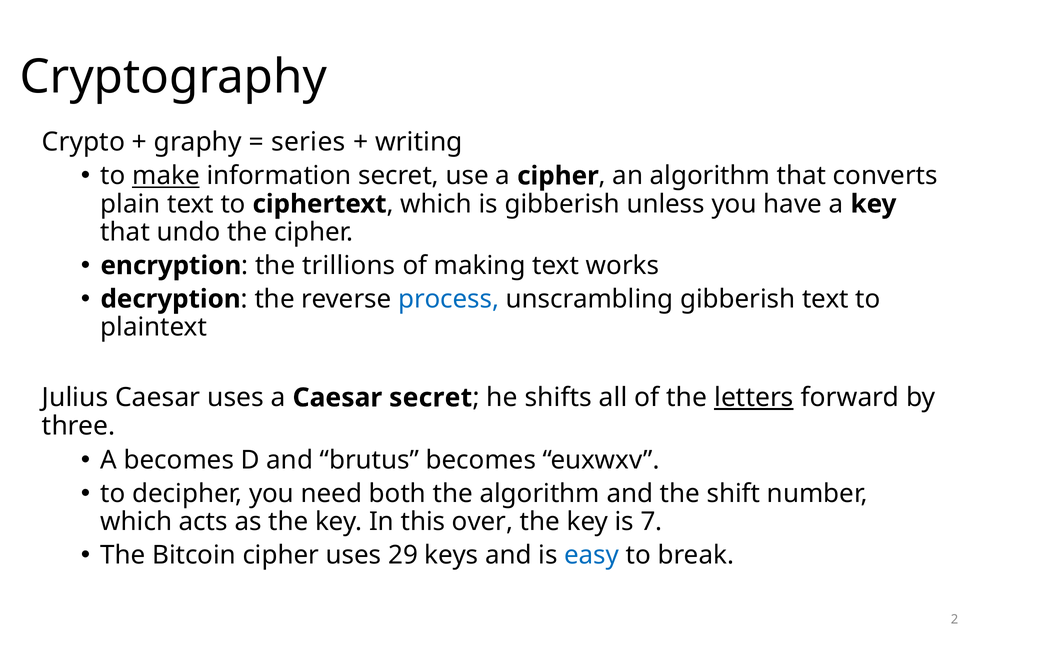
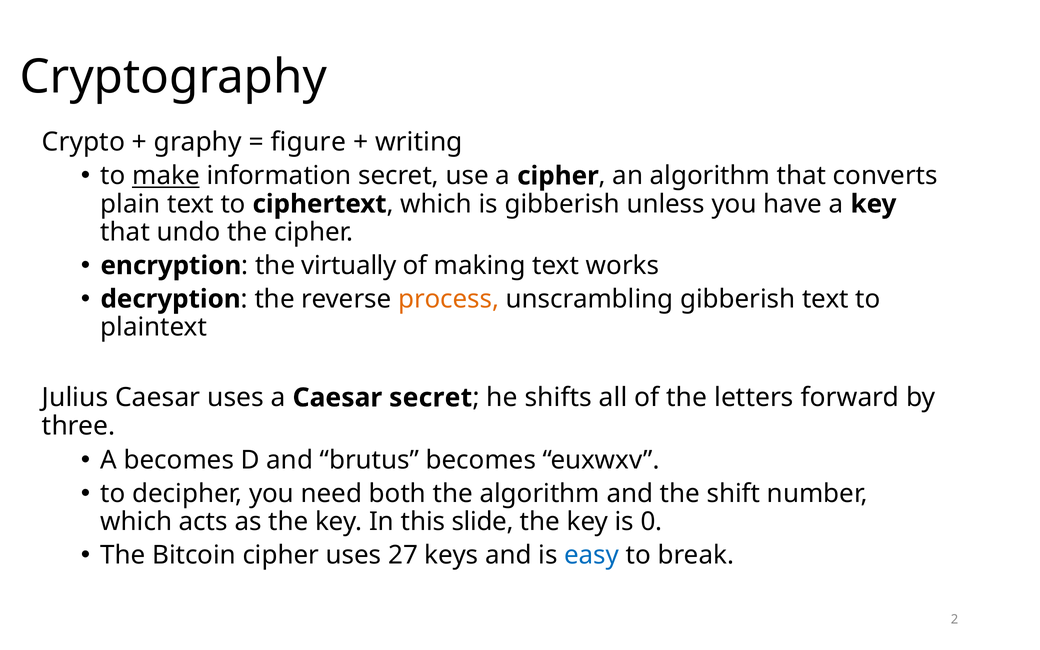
series: series -> figure (308, 142)
trillions: trillions -> virtually (349, 266)
process colour: blue -> orange (449, 299)
letters underline: present -> none (754, 398)
over: over -> slide (483, 522)
7: 7 -> 0 (651, 522)
29: 29 -> 27 (403, 555)
